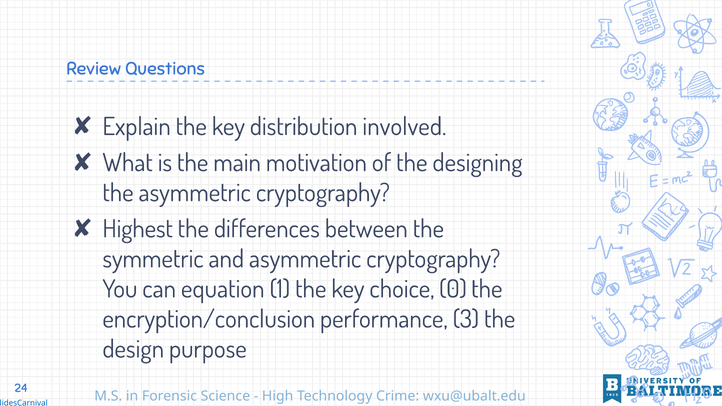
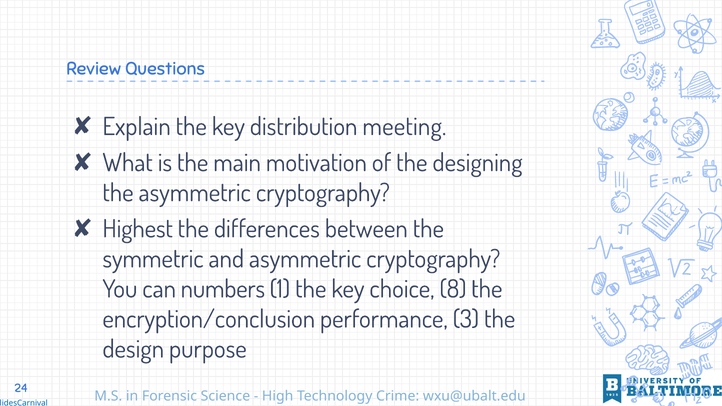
involved: involved -> meeting (404, 127)
equation: equation -> numbers (223, 289)
0: 0 -> 8 (453, 289)
